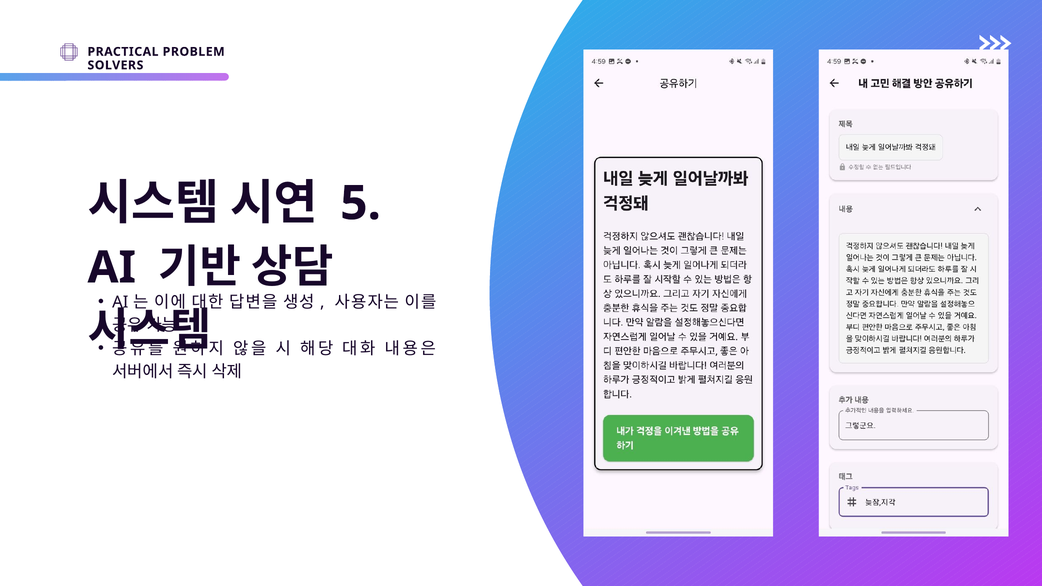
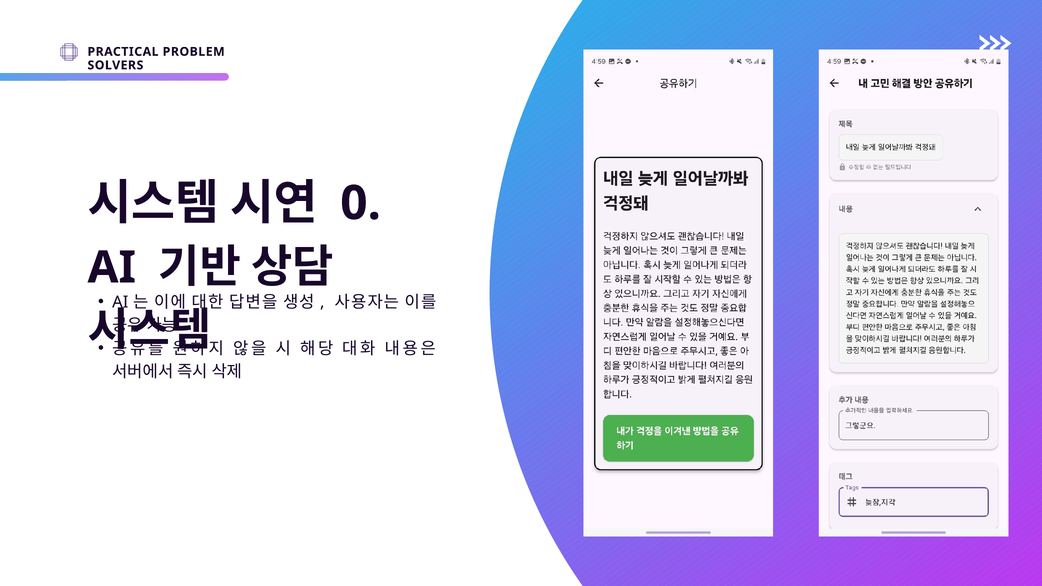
5: 5 -> 0 (361, 203)
